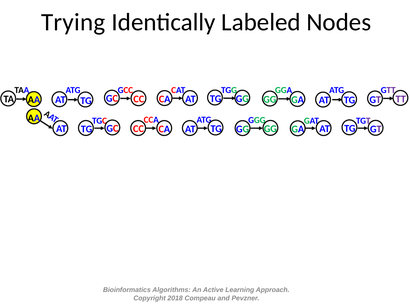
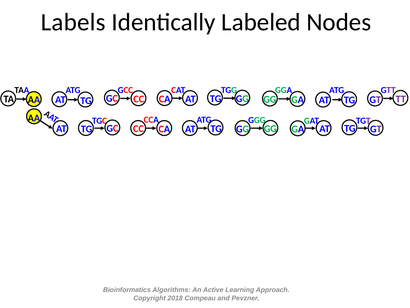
Trying: Trying -> Labels (73, 22)
